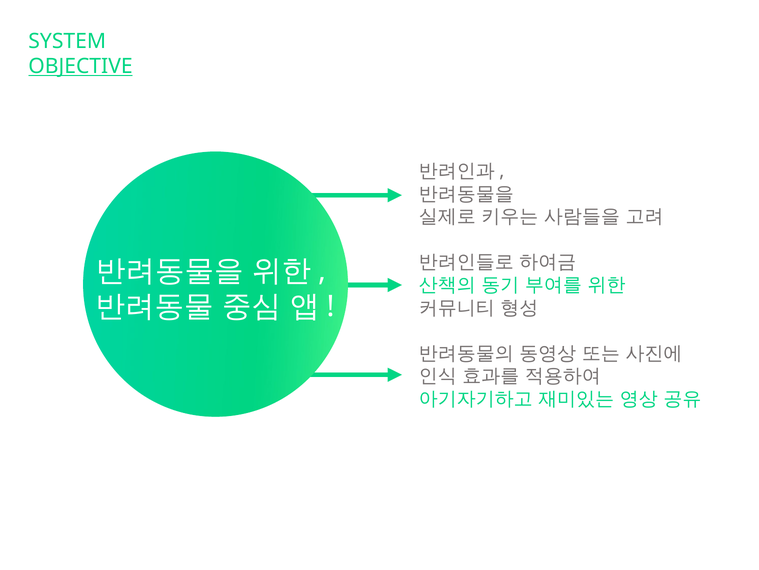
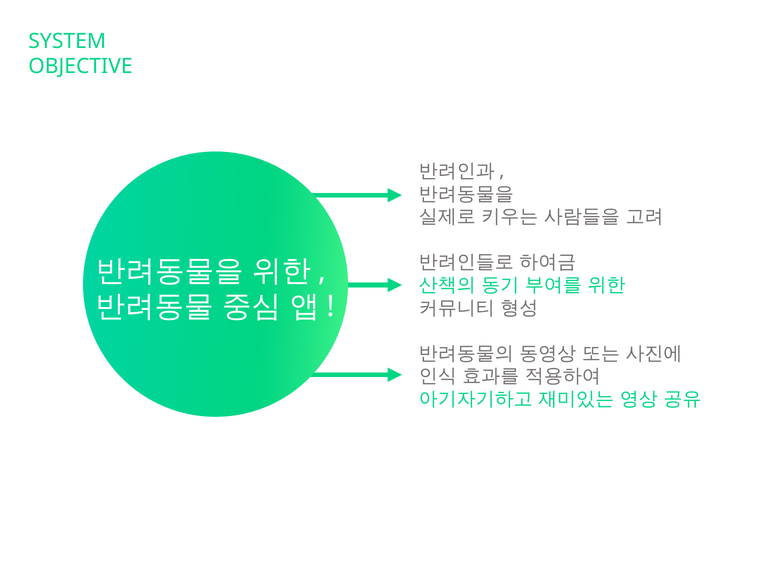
OBJECTIVE underline: present -> none (80, 66)
